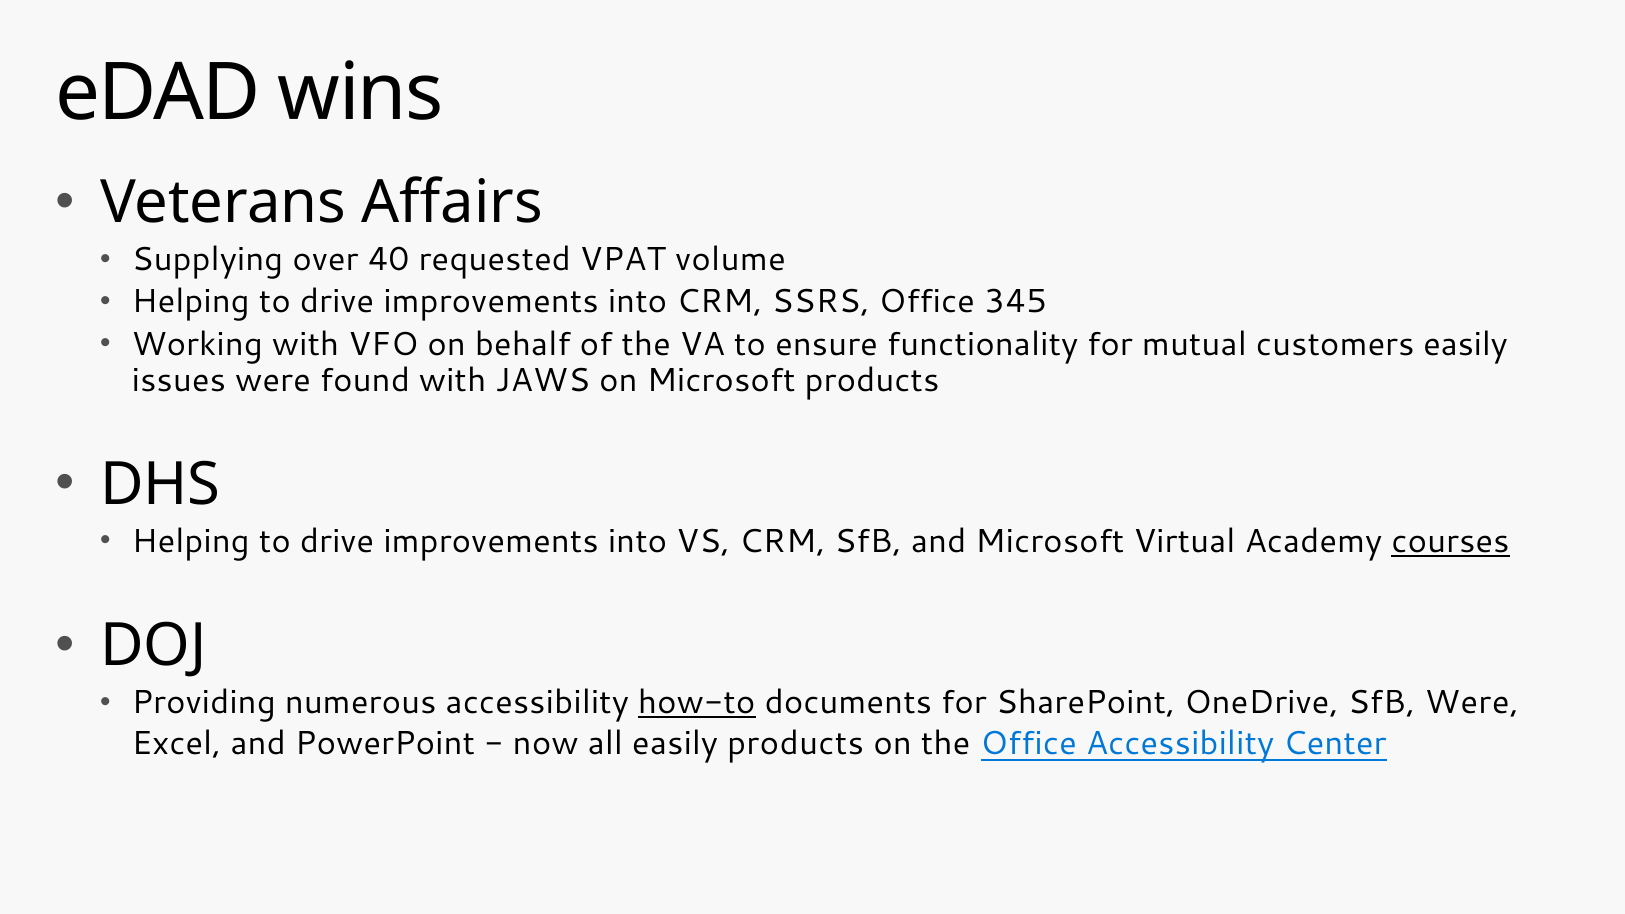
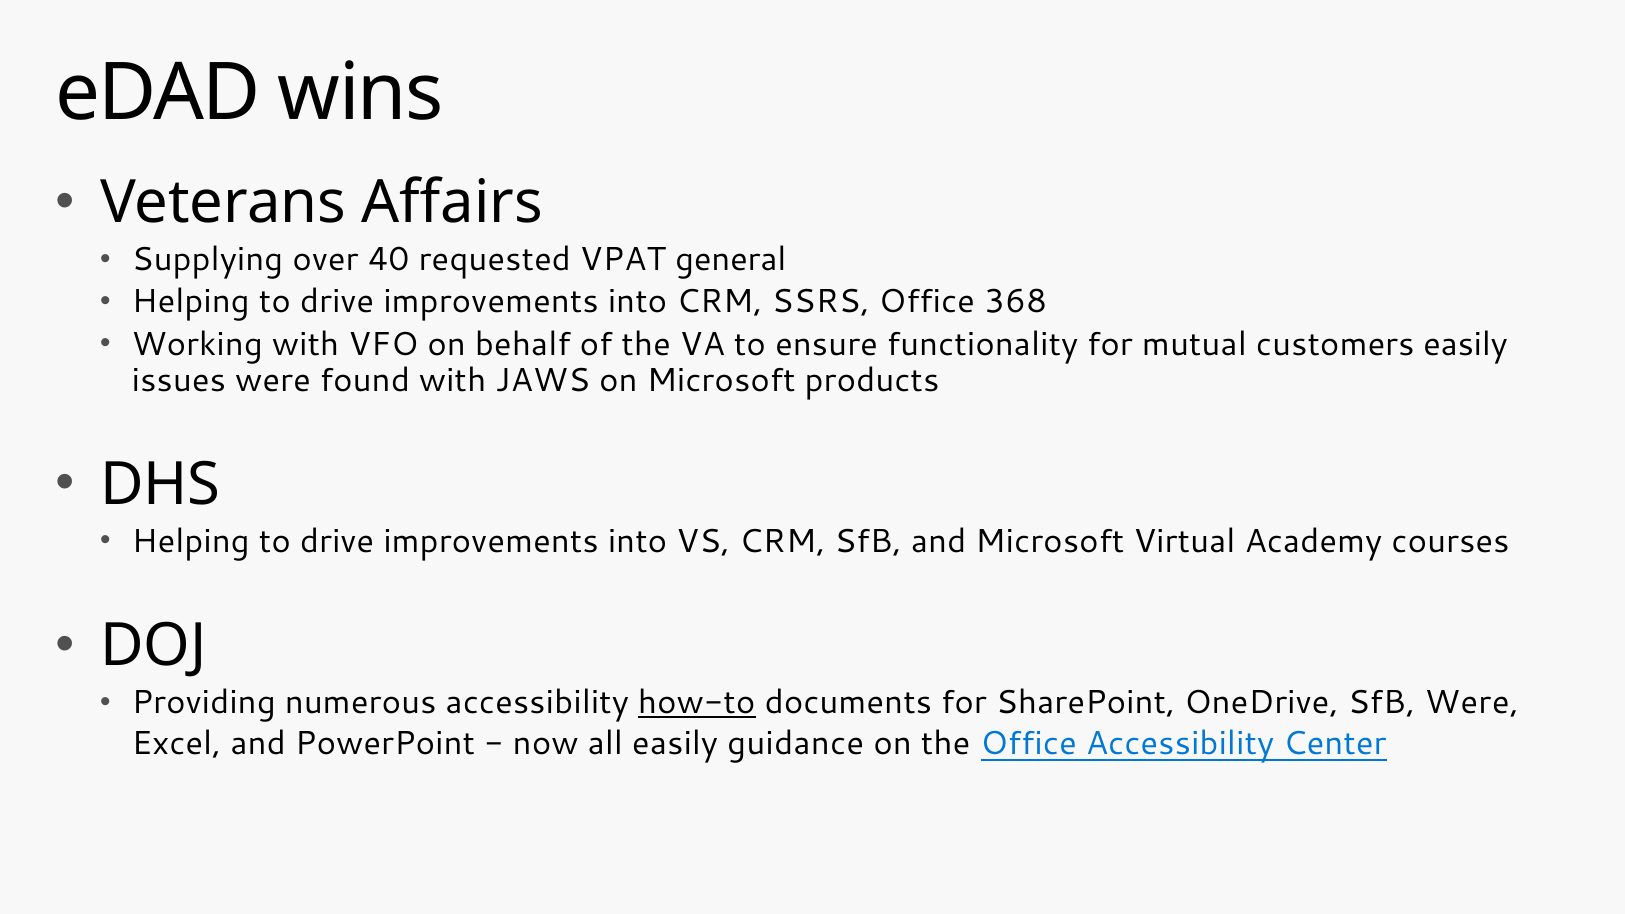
volume: volume -> general (731, 260)
345: 345 -> 368 (1016, 302)
courses underline: present -> none (1451, 542)
easily products: products -> guidance (796, 743)
